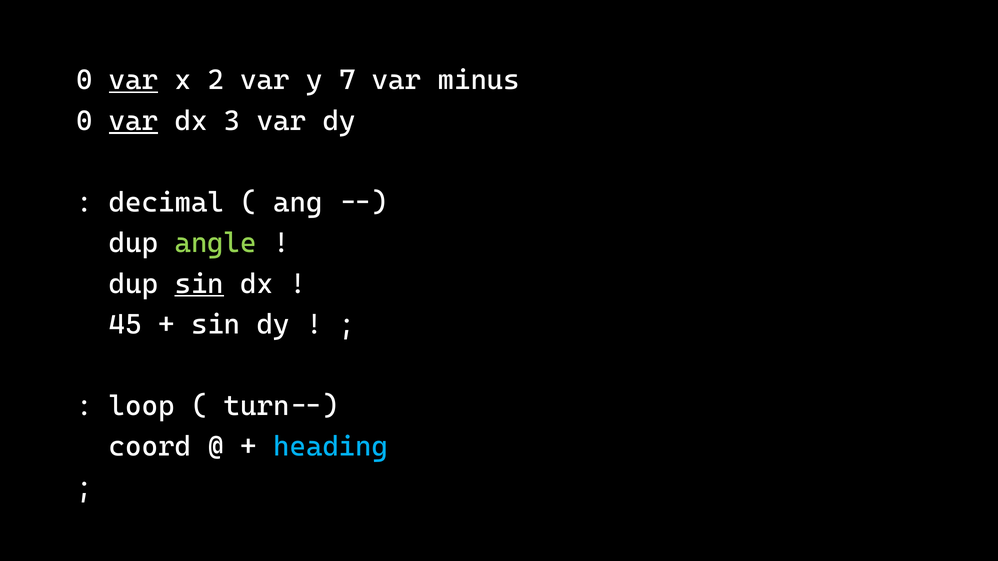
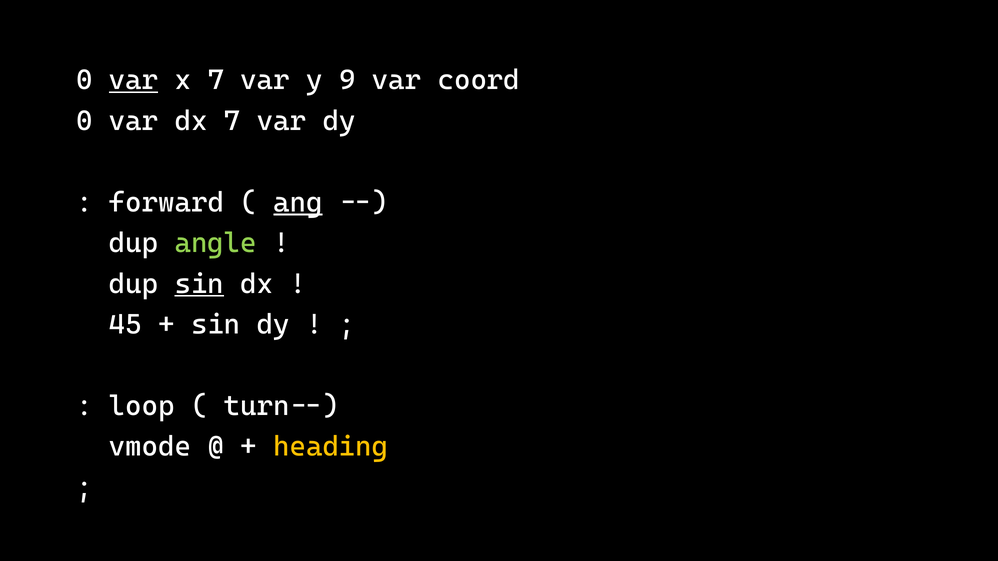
x 2: 2 -> 7 (216, 80)
7: 7 -> 9 (347, 80)
minus: minus -> coord (479, 80)
var underline: present -> none (134, 121)
dx 3: 3 -> 7 (232, 121)
decimal: decimal -> forward (166, 202)
ang underline: none -> present (298, 202)
coord: coord -> vmode (150, 447)
heading colour: light blue -> yellow (331, 447)
